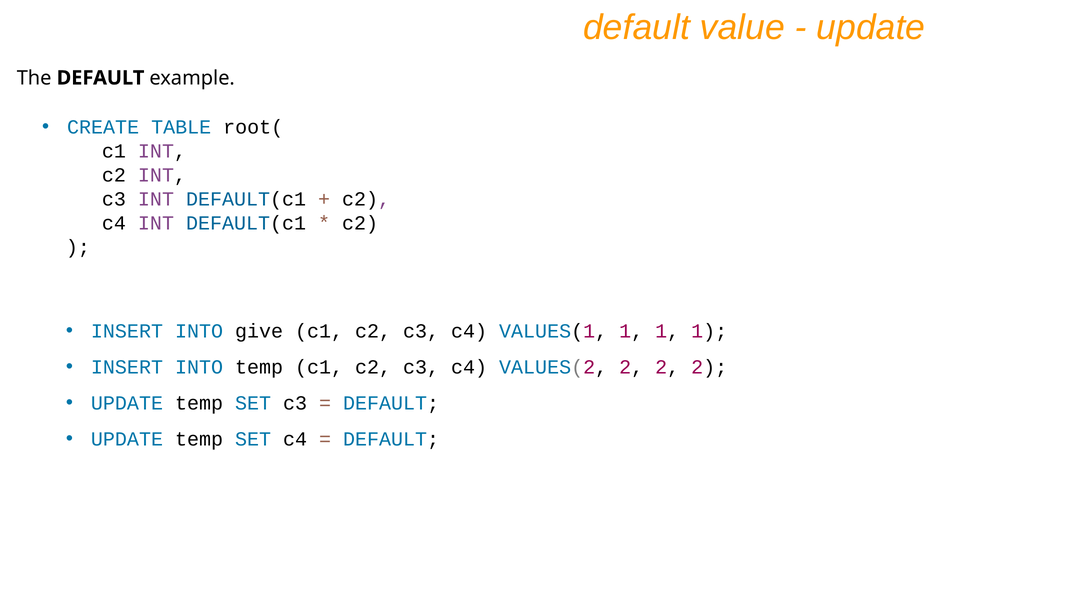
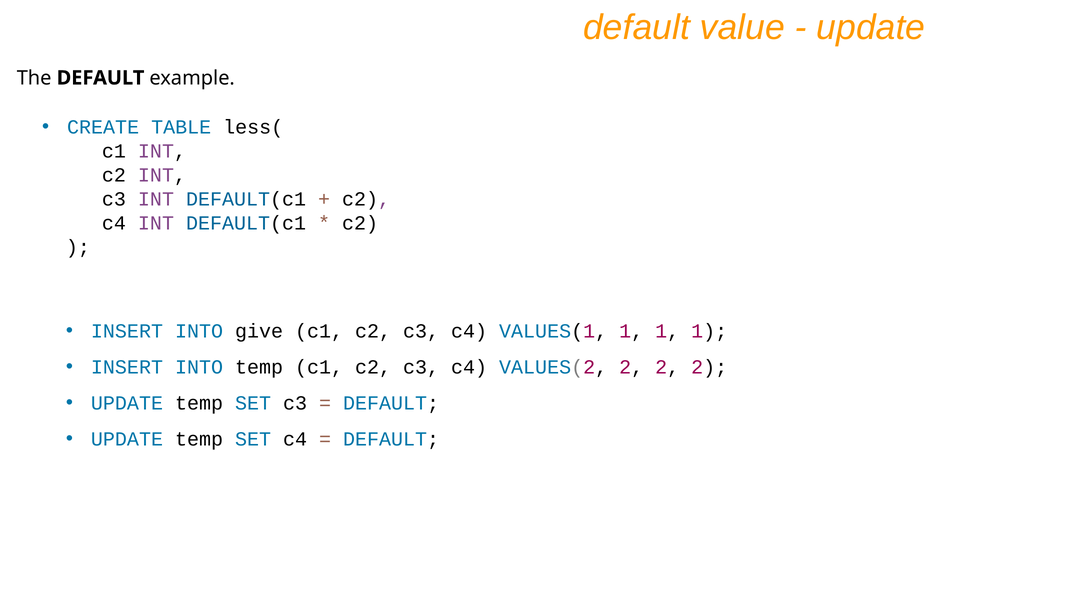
root(: root( -> less( (253, 127)
